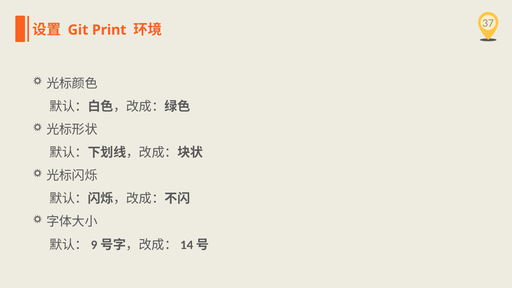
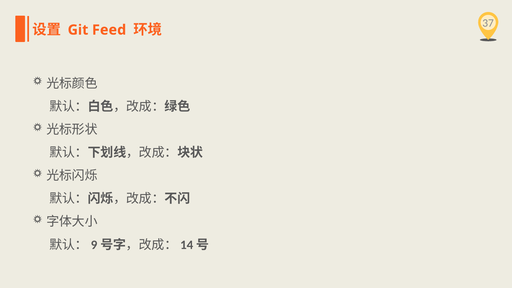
Print: Print -> Feed (109, 30)
